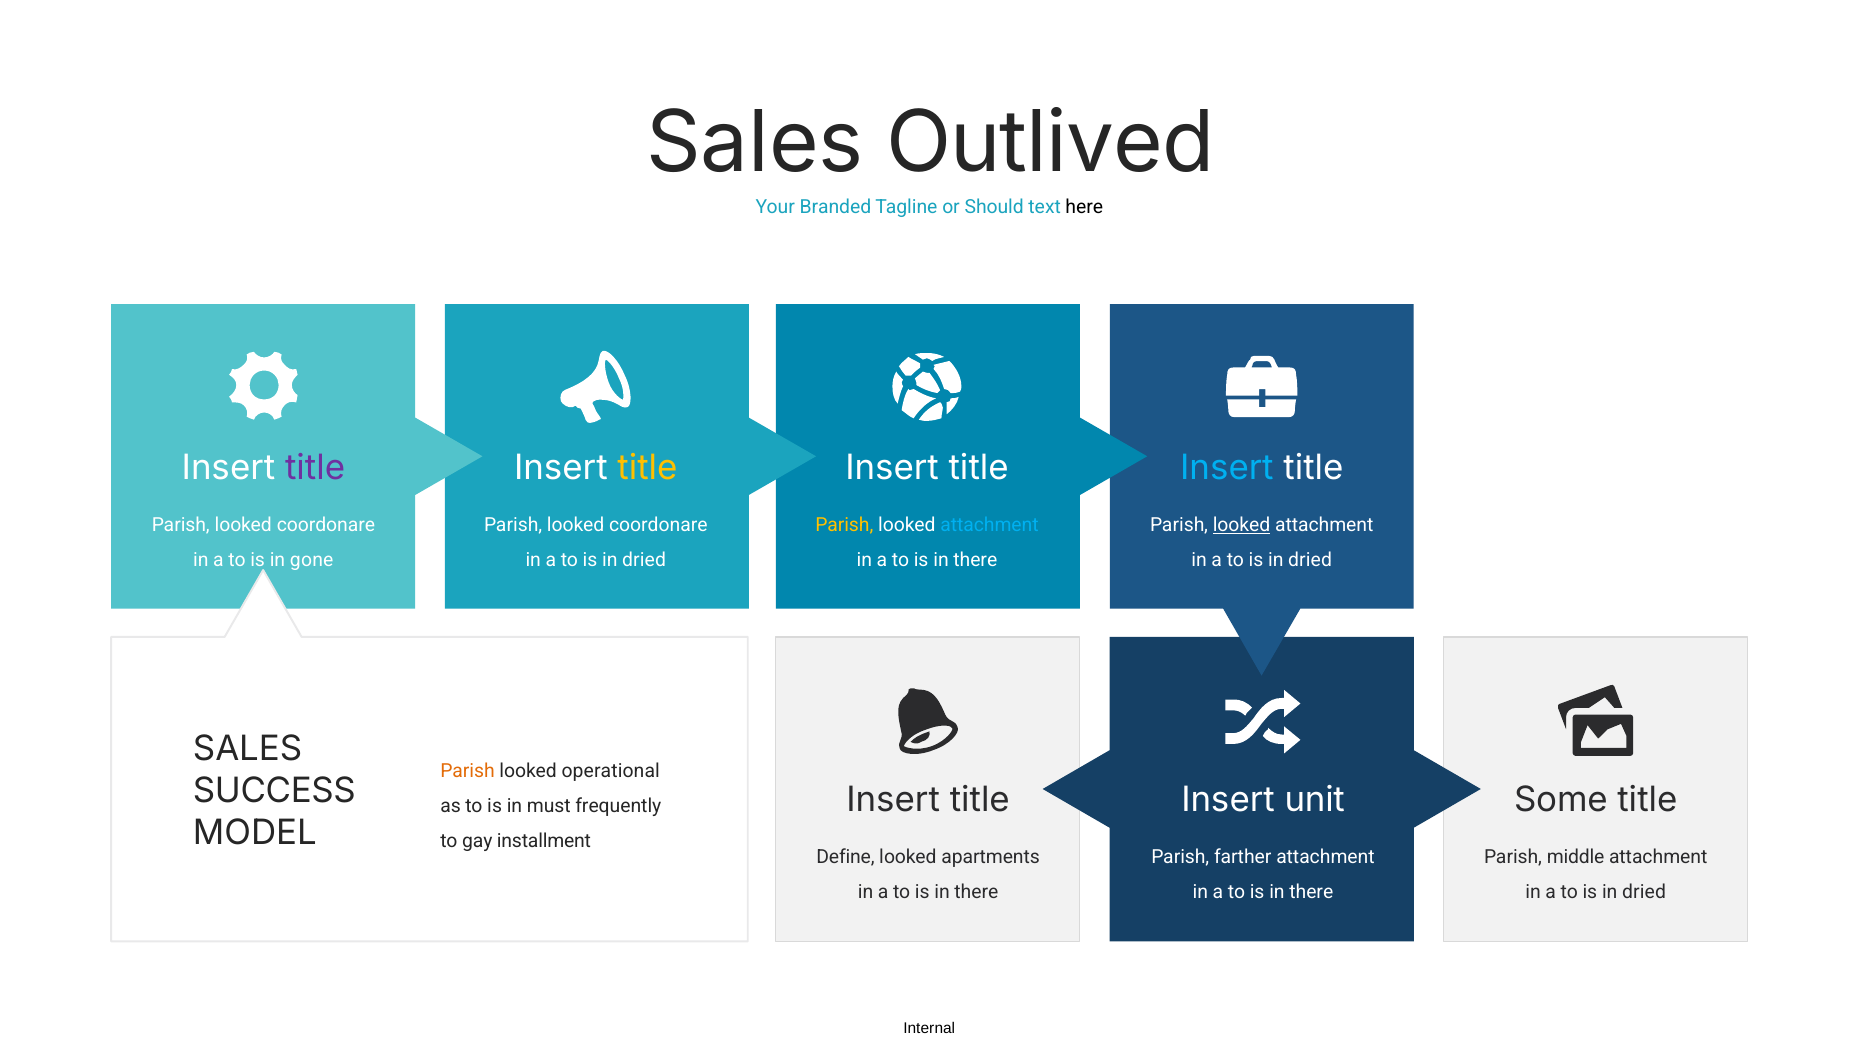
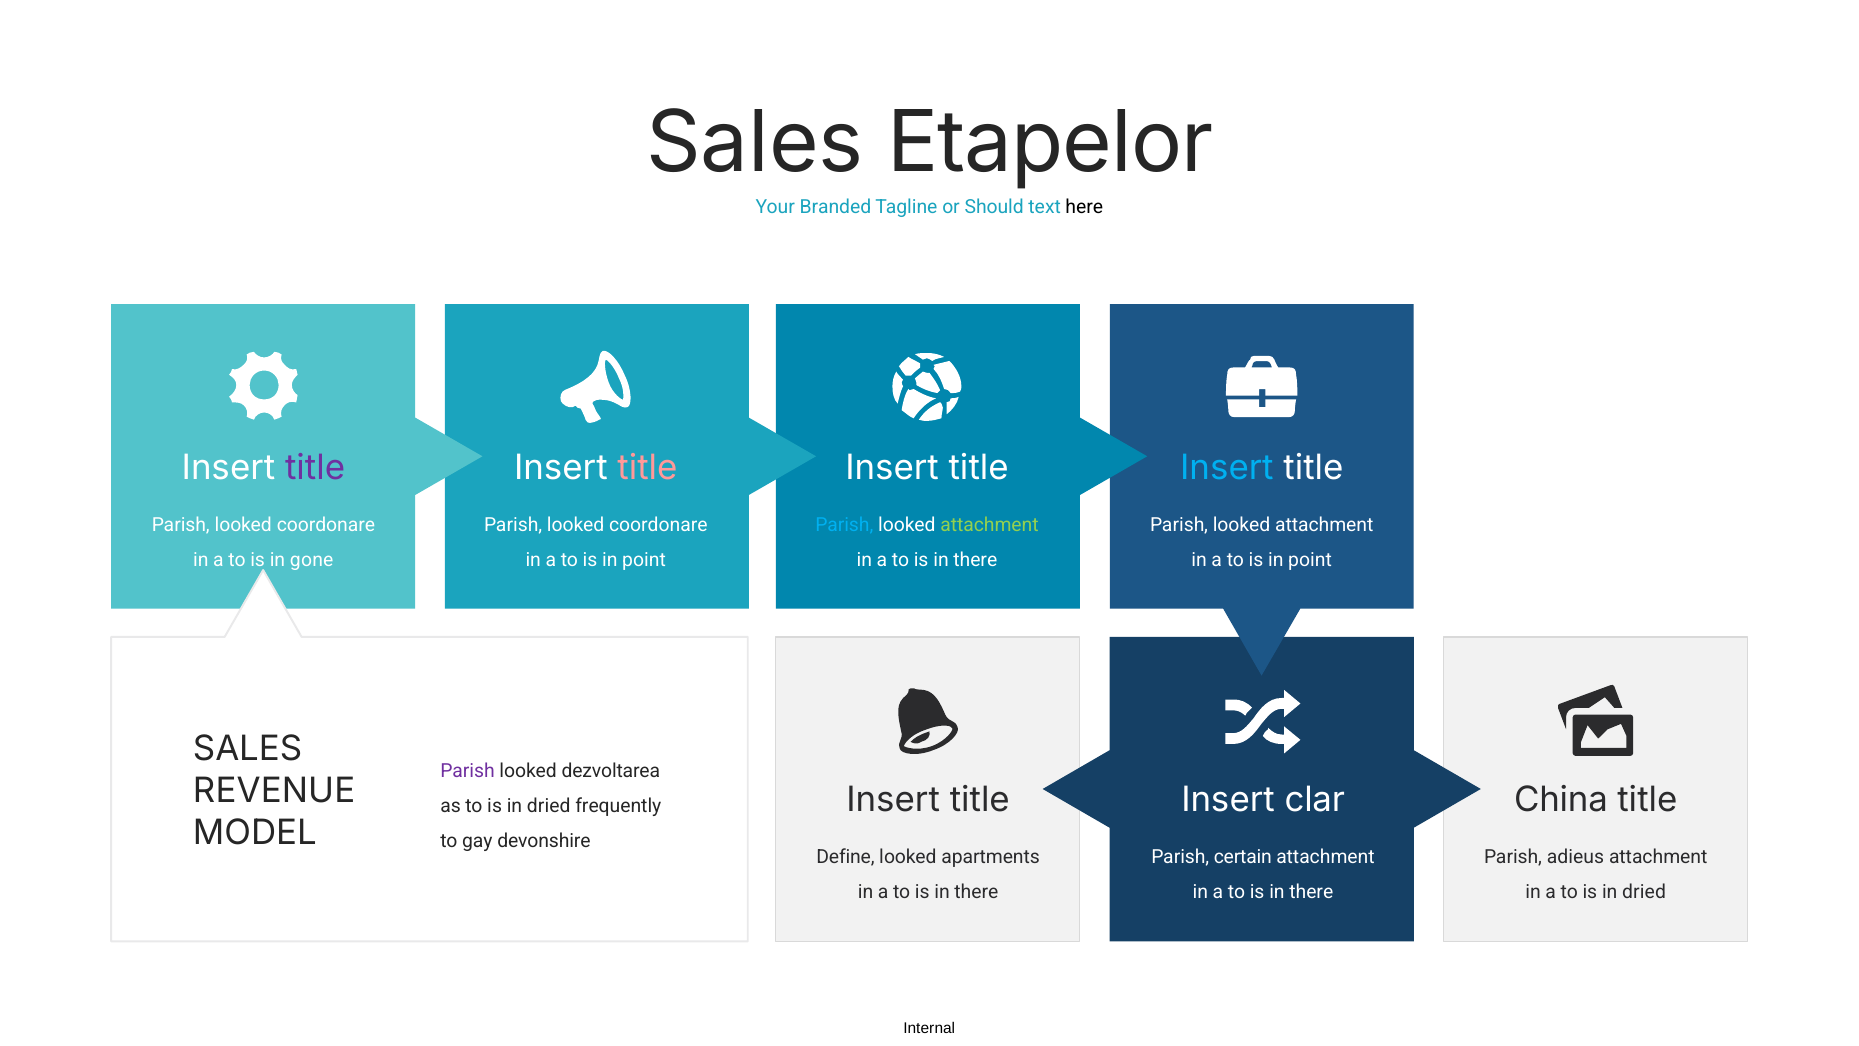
Outlived: Outlived -> Etapelor (1050, 144)
title colour: yellow -> pink (647, 467)
Parish colour: yellow -> light blue (844, 525)
attachment colour: light blue -> light green (989, 525)
looked underline: present -> none (1242, 525)
dried: dried -> point (644, 560)
dried: dried -> point (1310, 560)
Parish colour: orange -> purple (468, 771)
operational: operational -> dezvoltarea (611, 771)
SUCCESS: SUCCESS -> REVENUE (274, 791)
unit: unit -> clar (1315, 800)
Some: Some -> China (1561, 800)
must: must -> dried (549, 806)
installment: installment -> devonshire (544, 841)
farther: farther -> certain (1243, 857)
middle: middle -> adieus (1575, 857)
